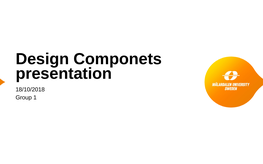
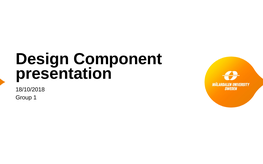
Componets: Componets -> Component (118, 59)
